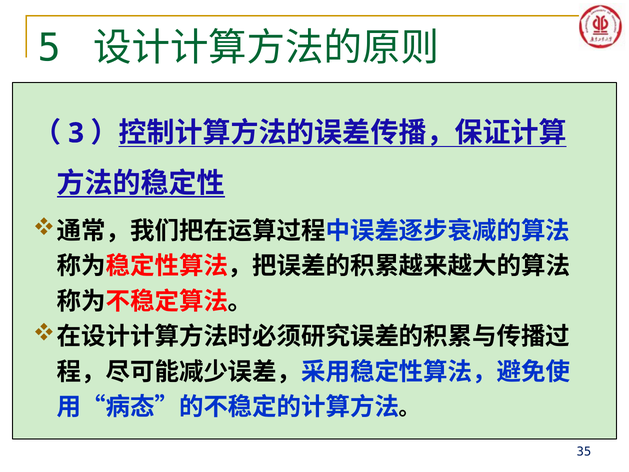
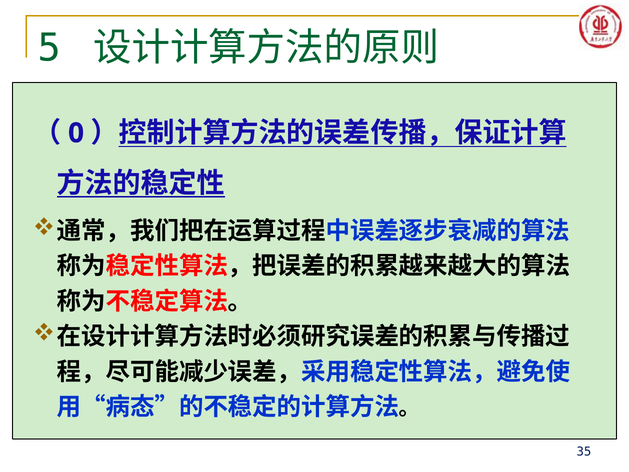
3: 3 -> 0 (76, 133)
